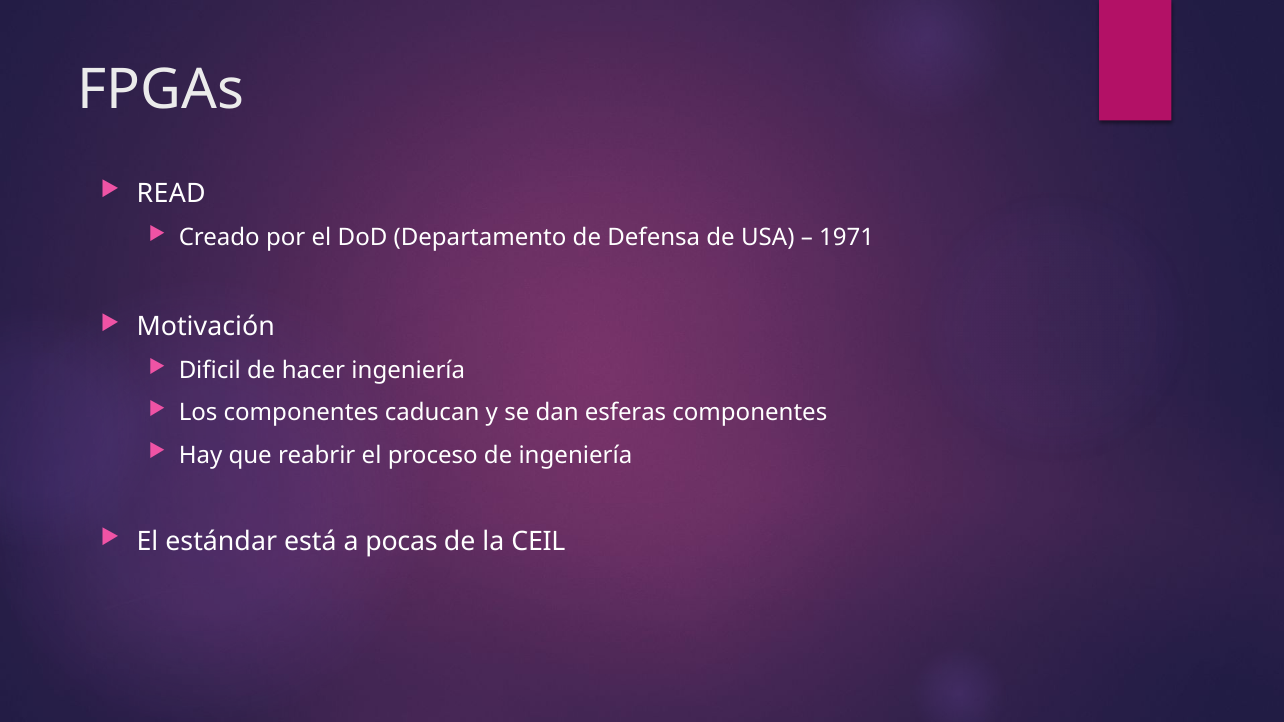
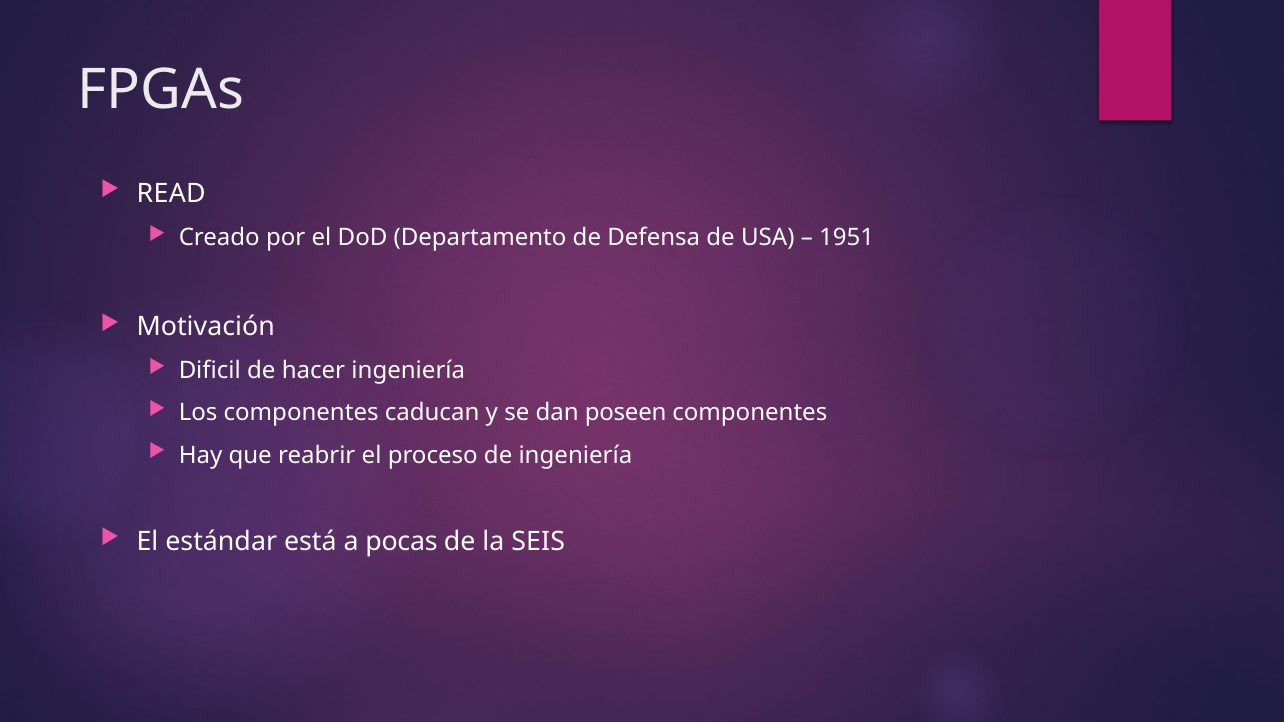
1971: 1971 -> 1951 (847, 237)
esferas: esferas -> poseen (626, 413)
CEIL: CEIL -> SEIS (538, 542)
